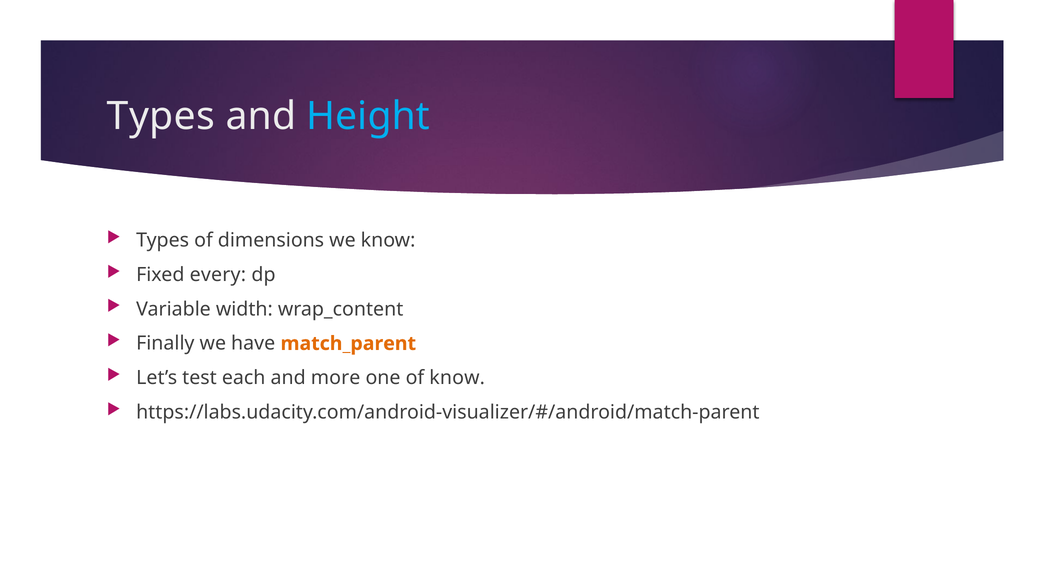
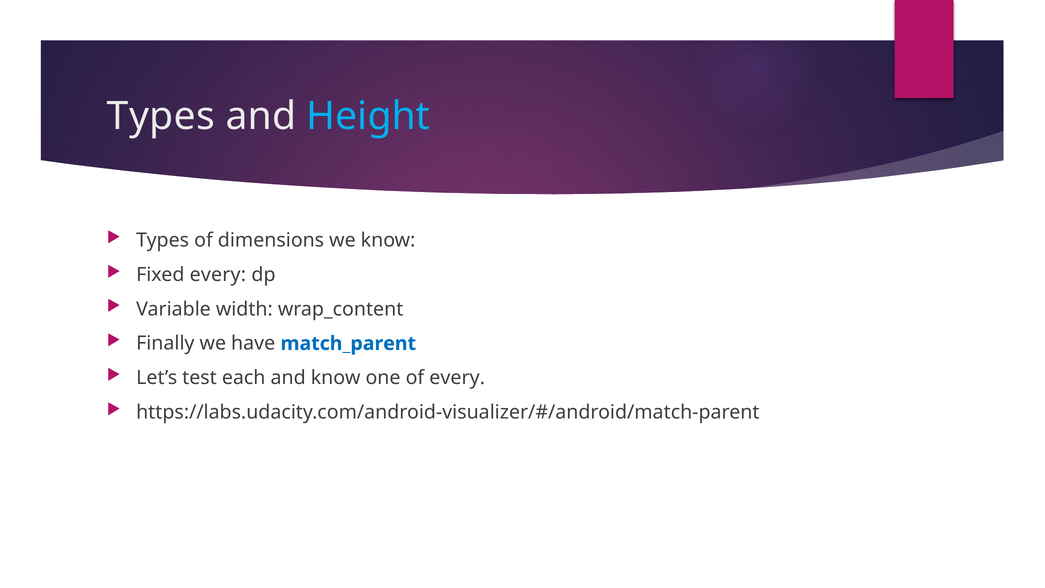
match_parent colour: orange -> blue (348, 343)
and more: more -> know (336, 378)
of know: know -> every (457, 378)
